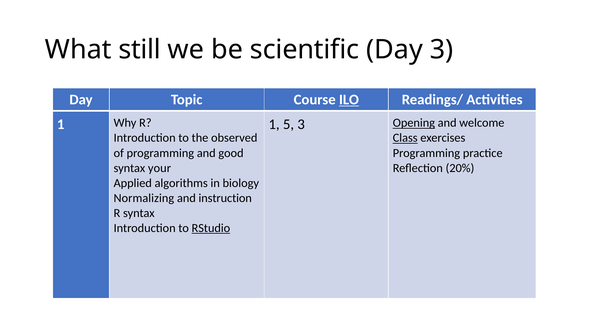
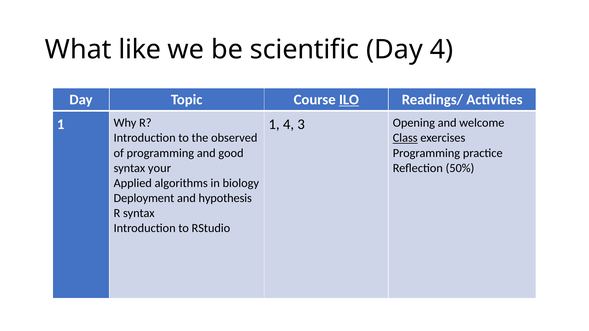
still: still -> like (140, 49)
Day 3: 3 -> 4 (442, 49)
1 5: 5 -> 4 (289, 125)
Opening underline: present -> none (414, 123)
20%: 20% -> 50% (460, 168)
Normalizing: Normalizing -> Deployment (144, 198)
instruction: instruction -> hypothesis (225, 198)
RStudio underline: present -> none (211, 228)
